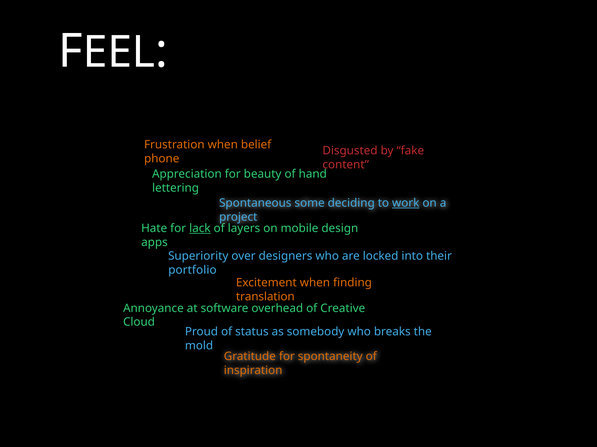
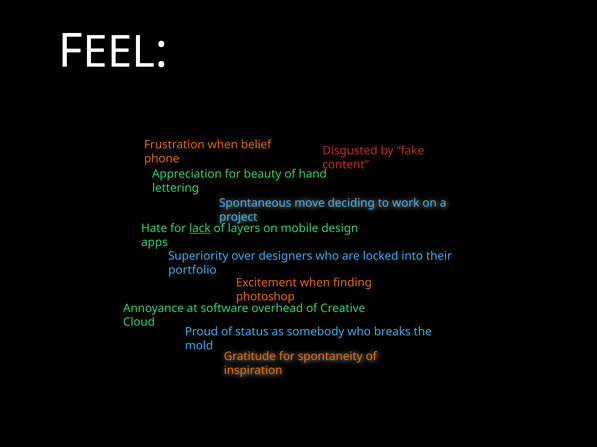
some: some -> move (310, 203)
work underline: present -> none (406, 203)
translation: translation -> photoshop (265, 297)
